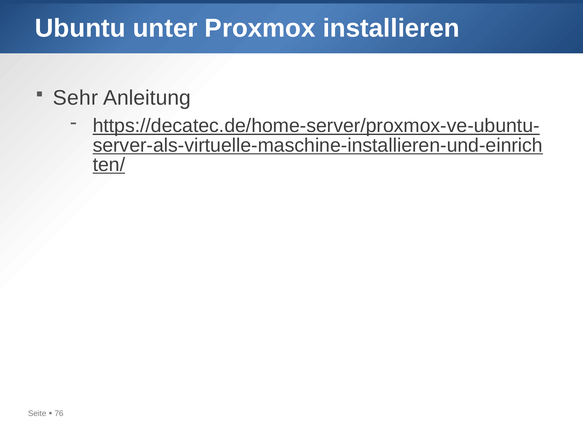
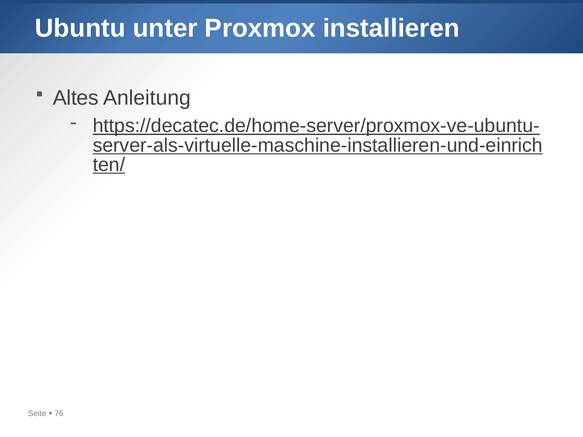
Sehr: Sehr -> Altes (76, 98)
